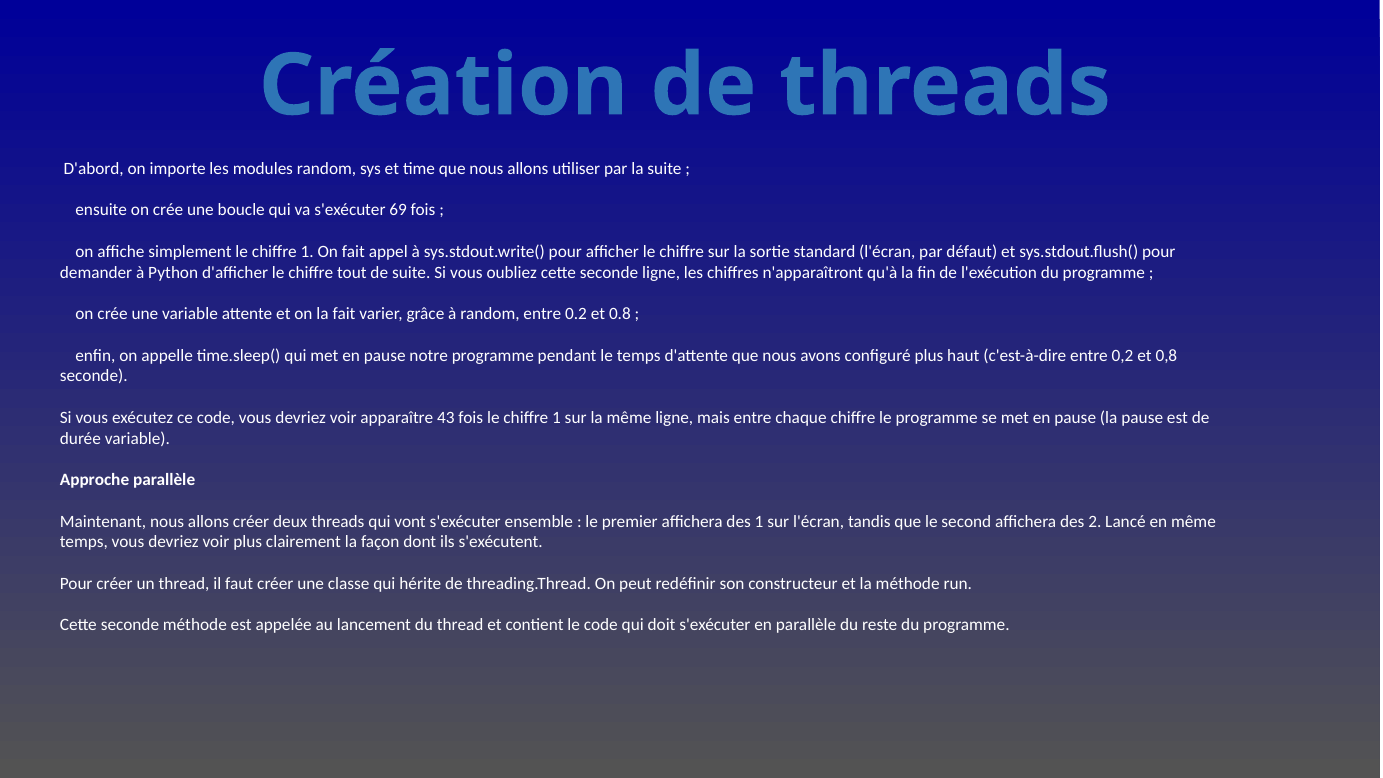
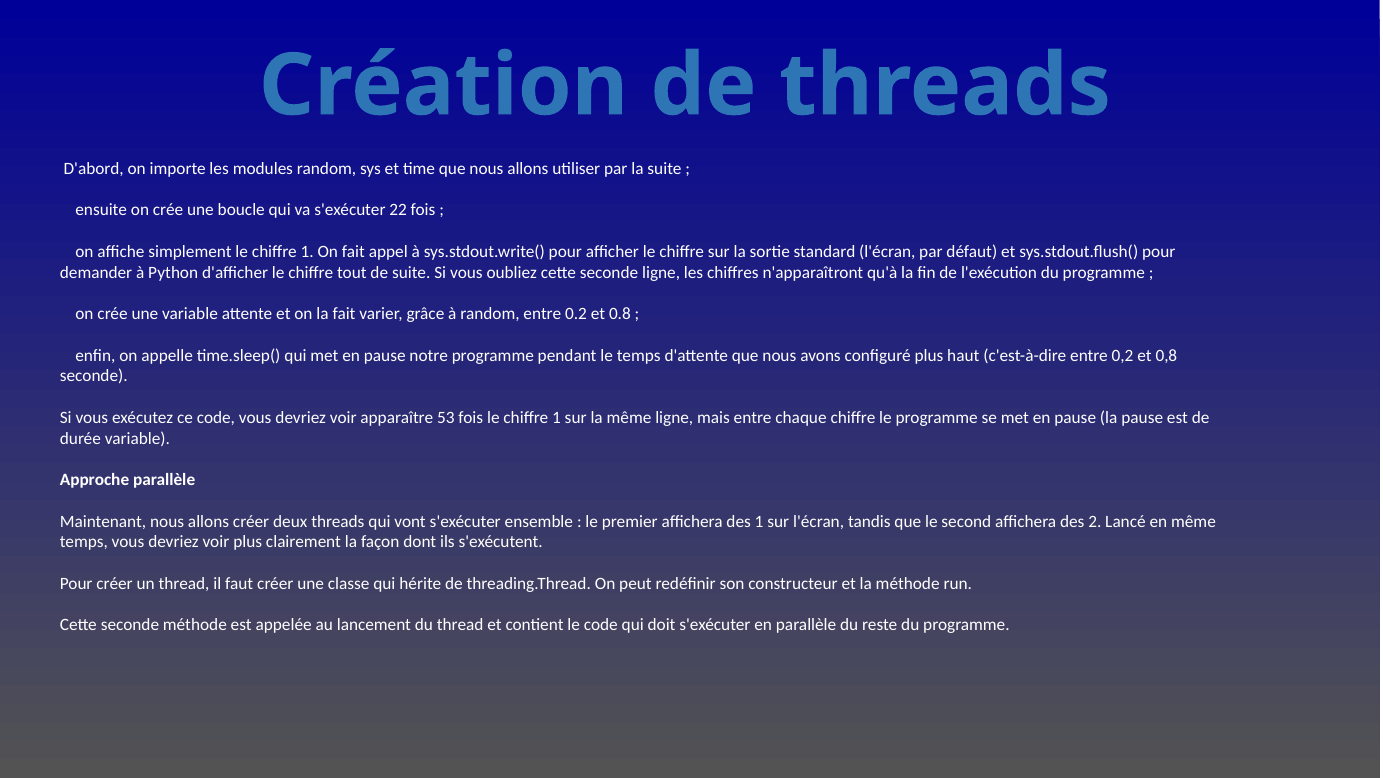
69: 69 -> 22 (398, 210)
43: 43 -> 53 (446, 418)
